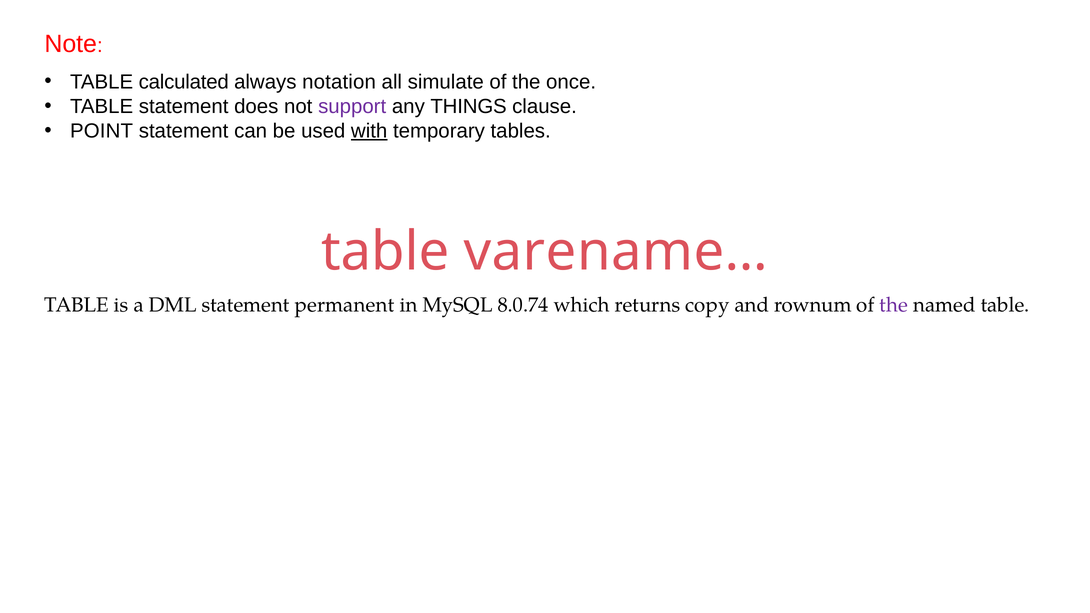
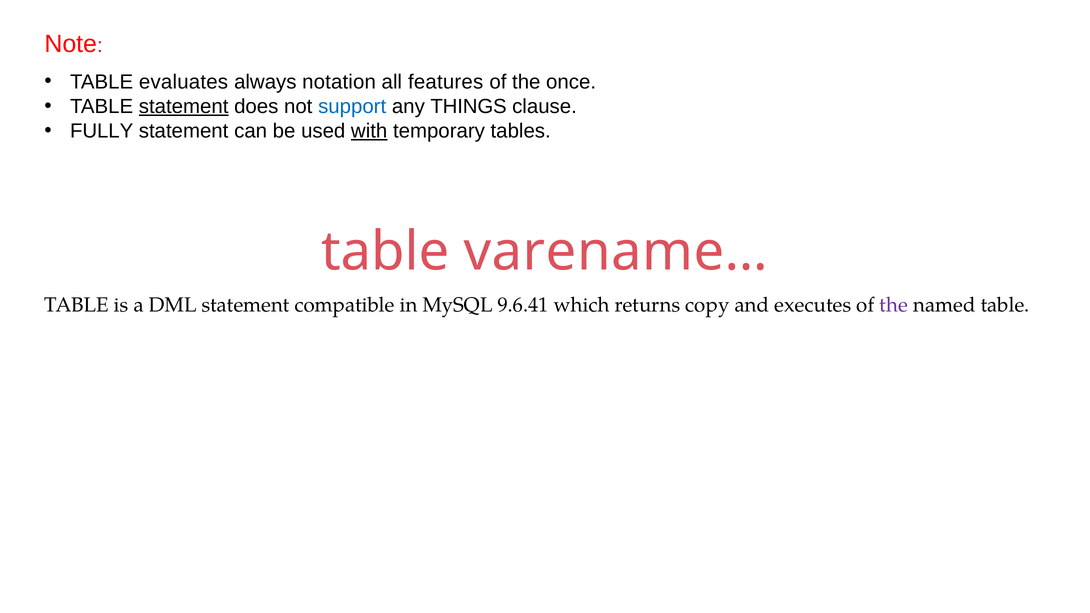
calculated: calculated -> evaluates (184, 82)
simulate: simulate -> features (446, 82)
statement underline: none -> present (184, 106)
support colour: purple -> blue (352, 106)
POINT: POINT -> FULLY (102, 131)
permanent: permanent -> compatible (345, 305)
8.0.74: 8.0.74 -> 9.6.41 (523, 305)
rownum: rownum -> executes (813, 305)
